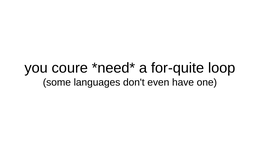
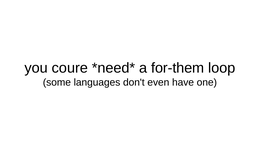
for-quite: for-quite -> for-them (178, 68)
